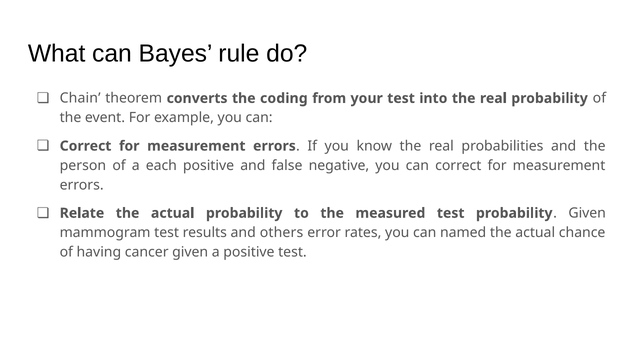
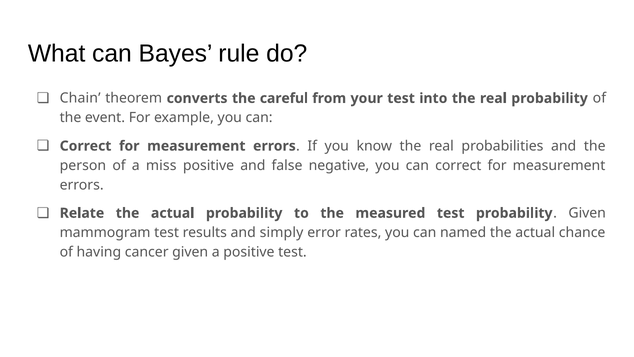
coding: coding -> careful (284, 98)
each: each -> miss (161, 165)
others: others -> simply (282, 232)
